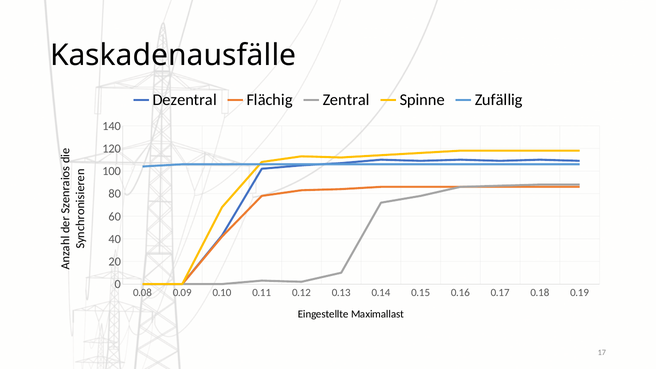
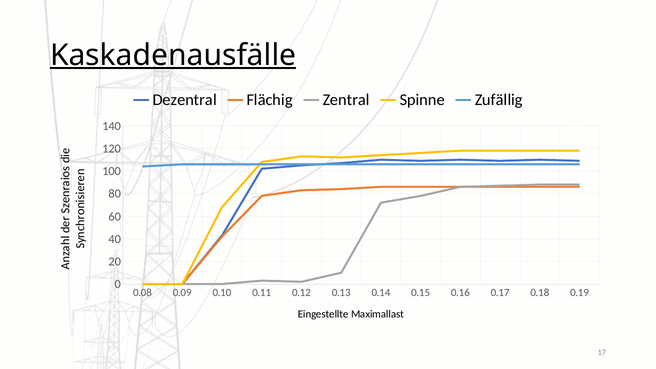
Kaskadenausfälle underline: none -> present (173, 55)
